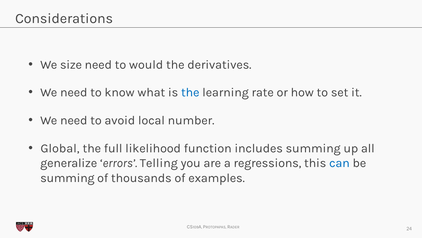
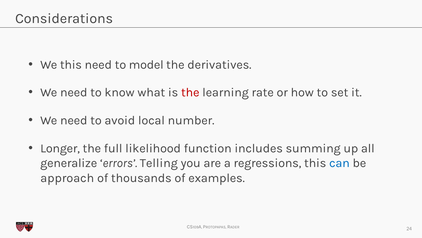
We size: size -> this (71, 65)
would: would -> model (146, 65)
the colour: blue -> red (190, 92)
Global: Global -> Longer (60, 148)
summing: summing -> approach (67, 177)
